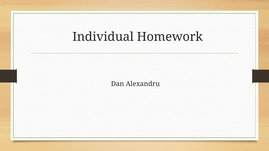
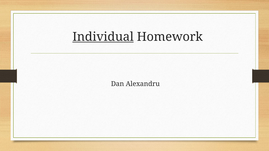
Individual underline: none -> present (103, 37)
